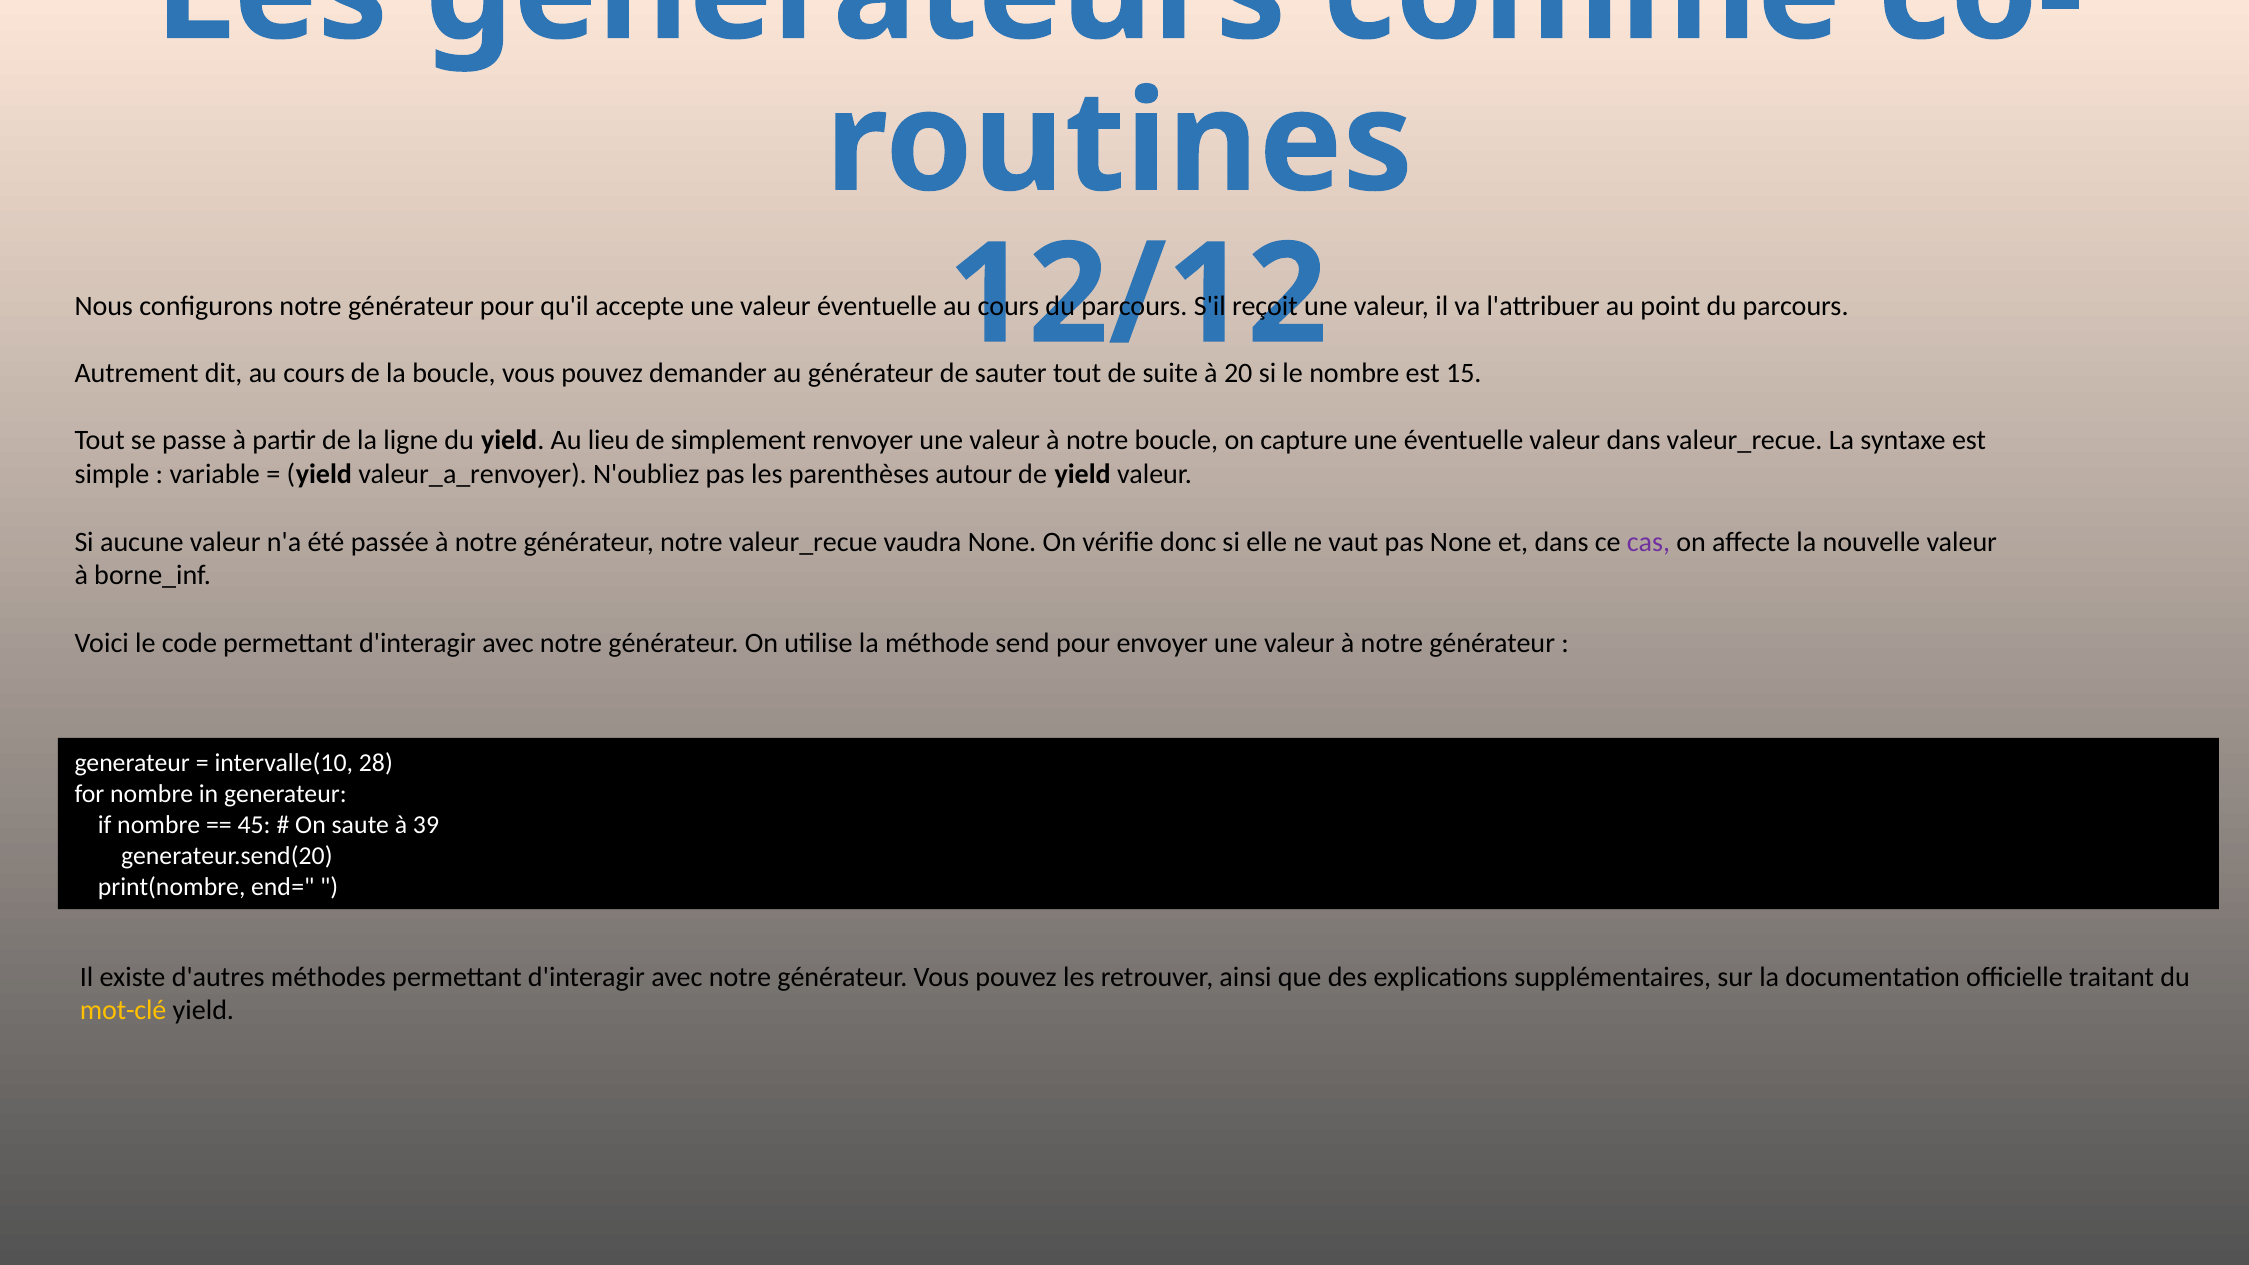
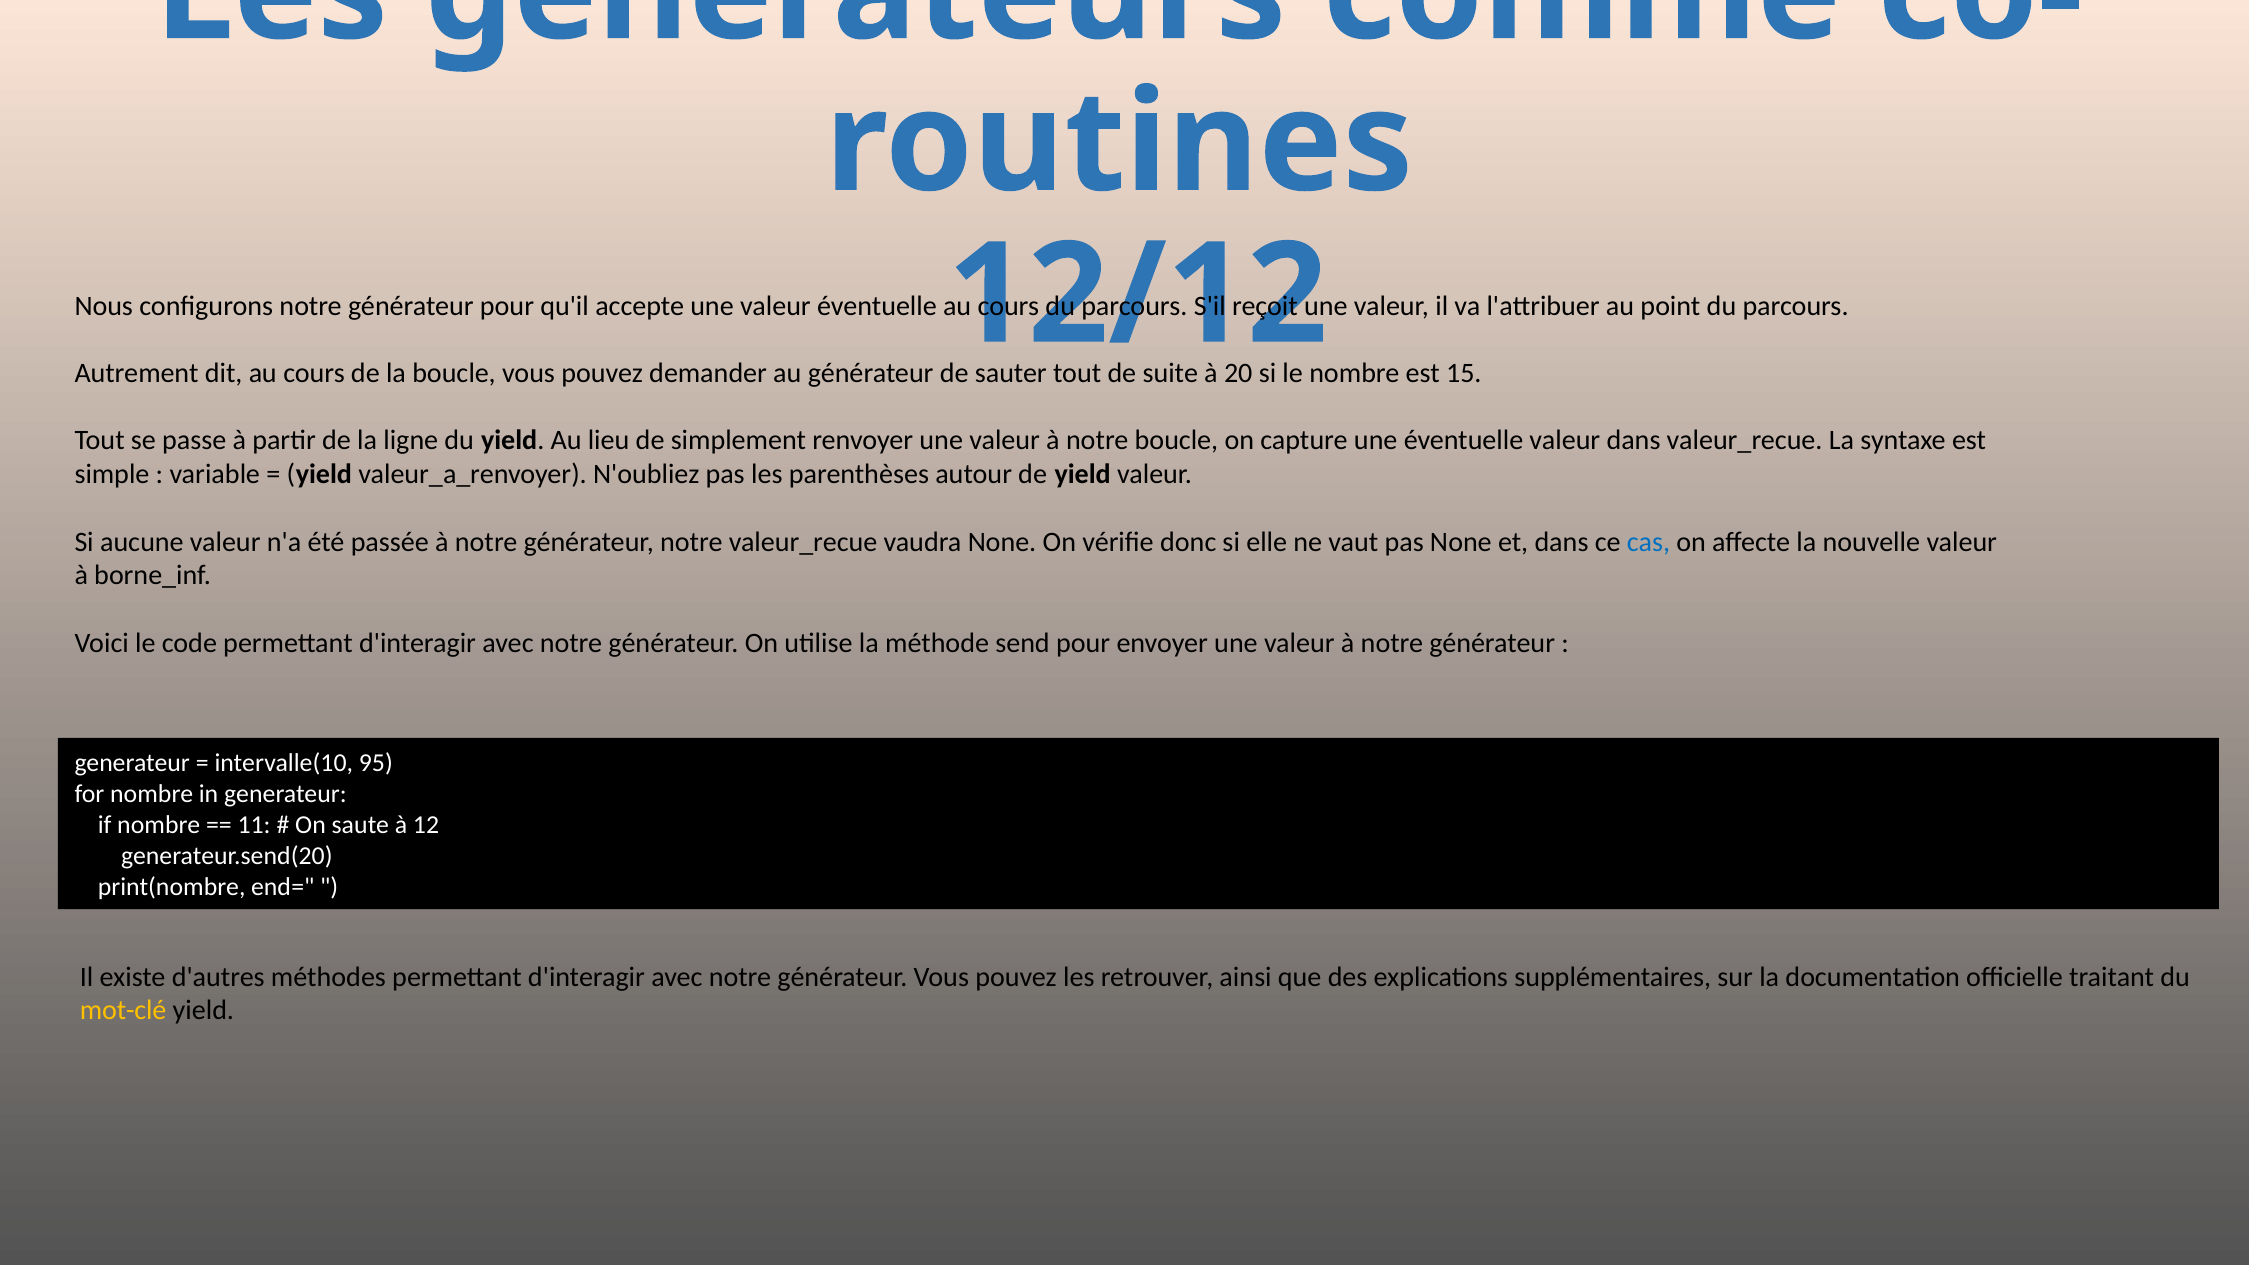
cas colour: purple -> blue (1649, 542)
28: 28 -> 95 (376, 763)
45: 45 -> 11 (254, 825)
39: 39 -> 12 (426, 825)
